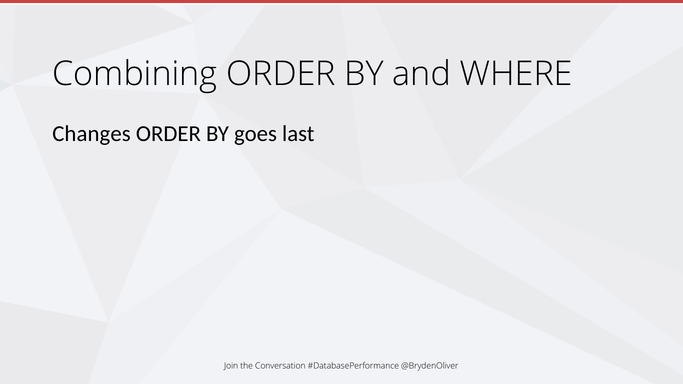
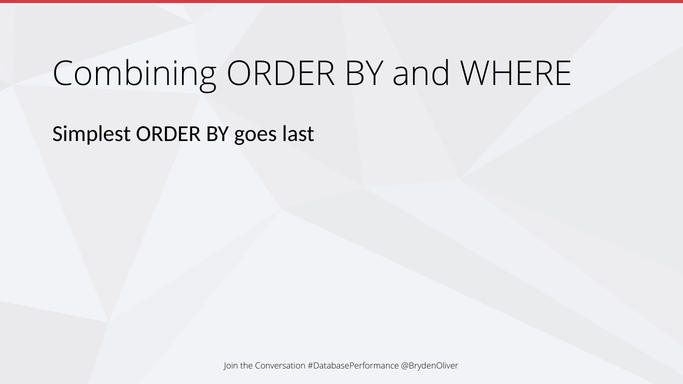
Changes: Changes -> Simplest (92, 134)
